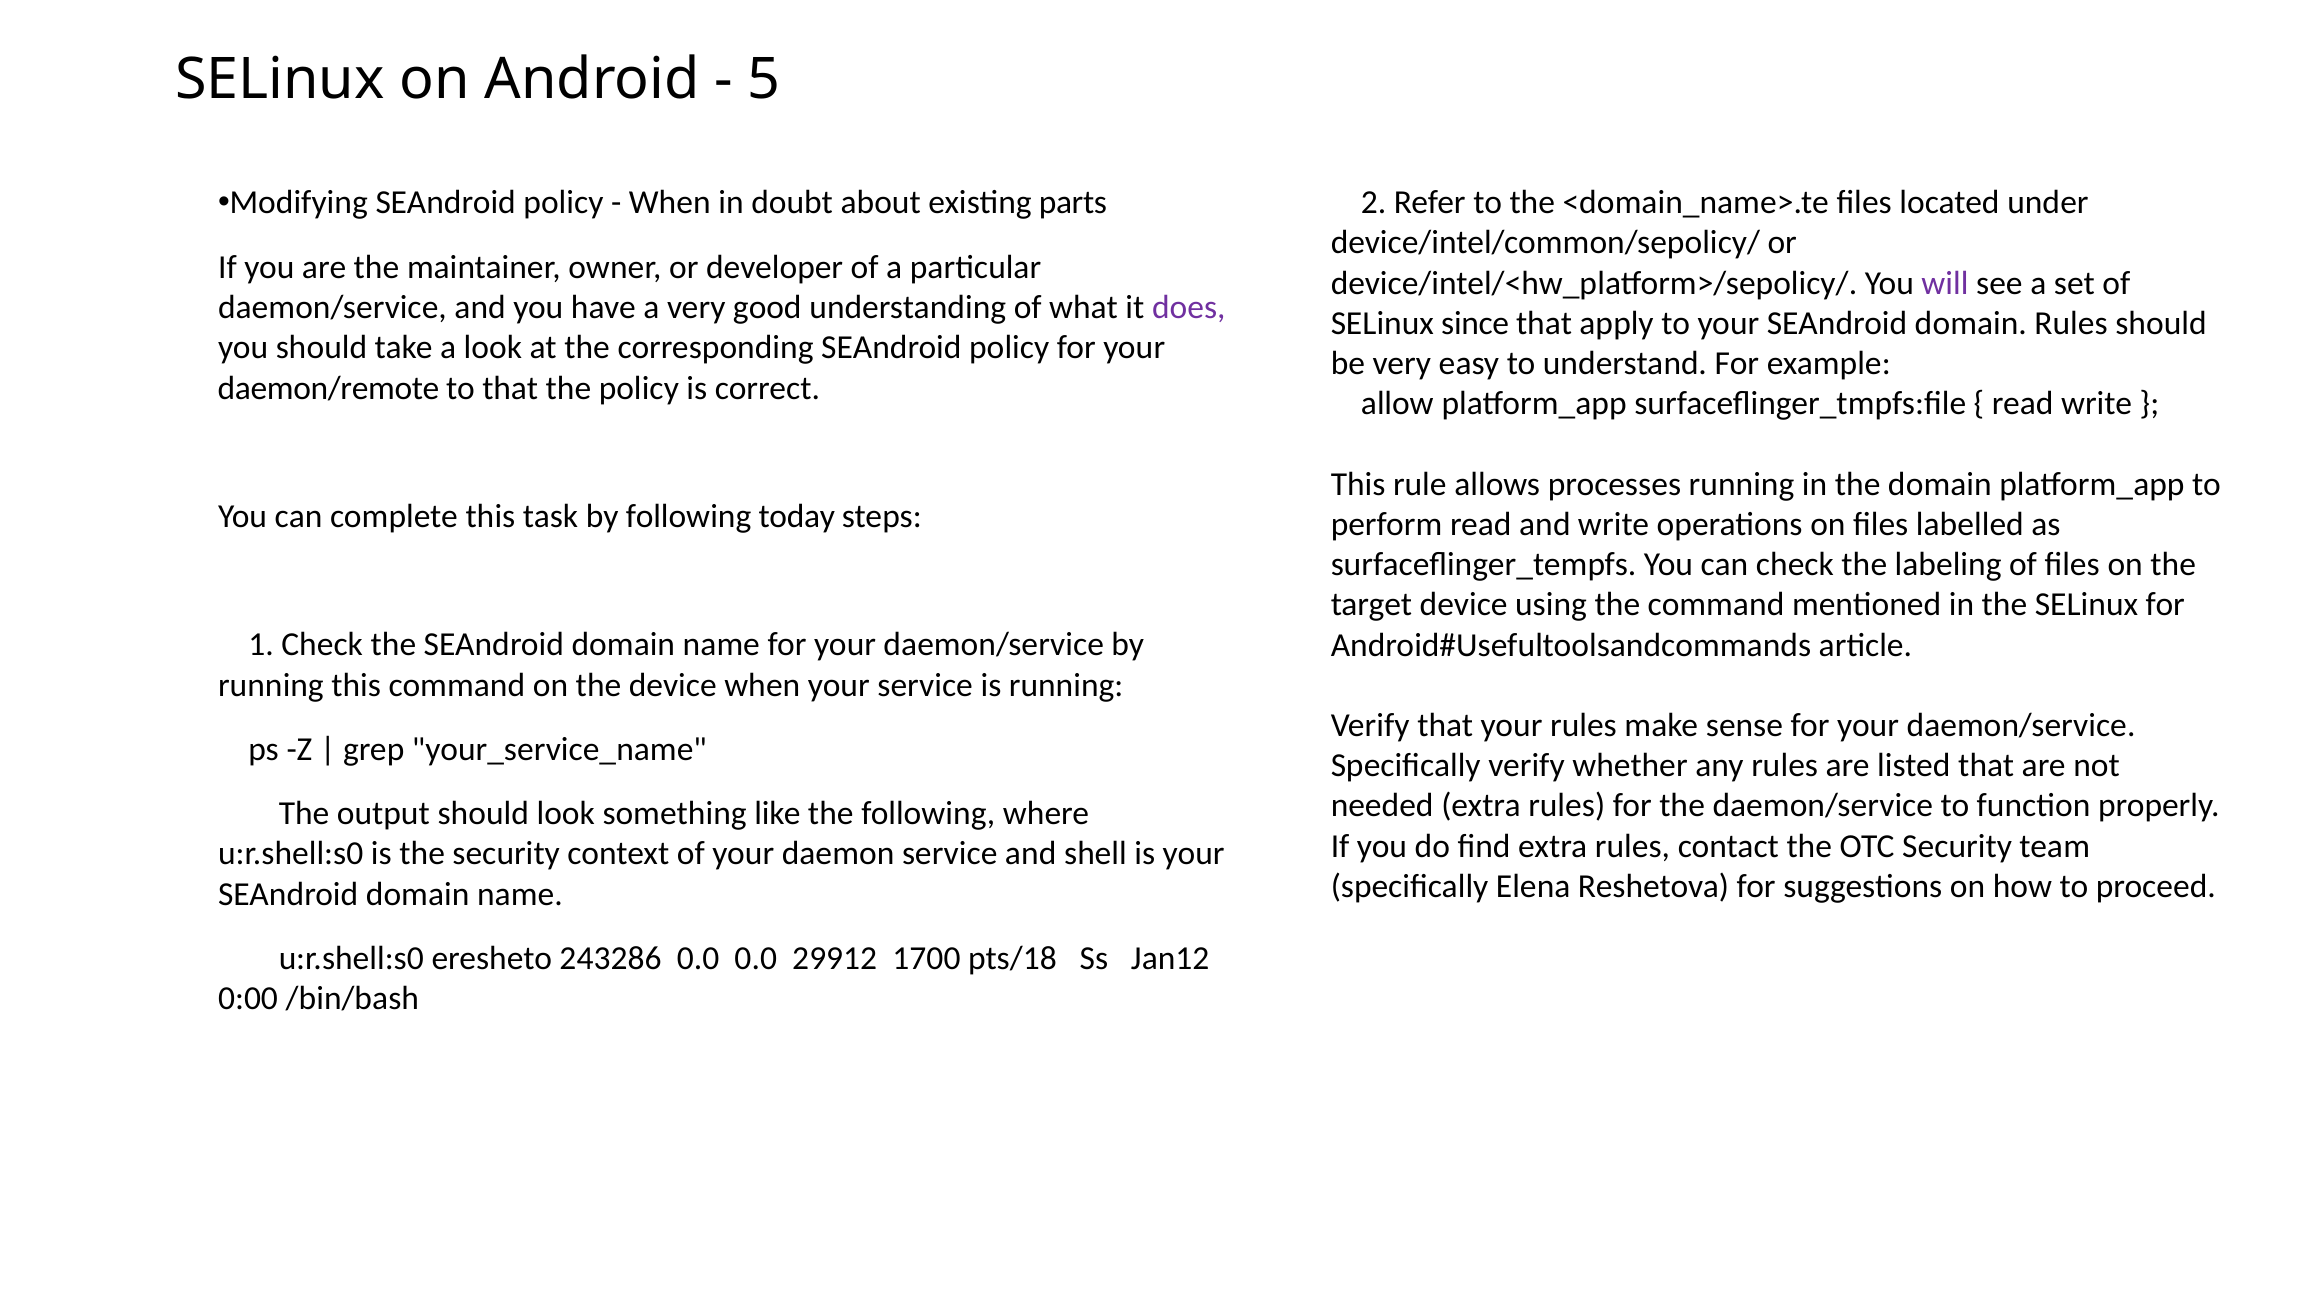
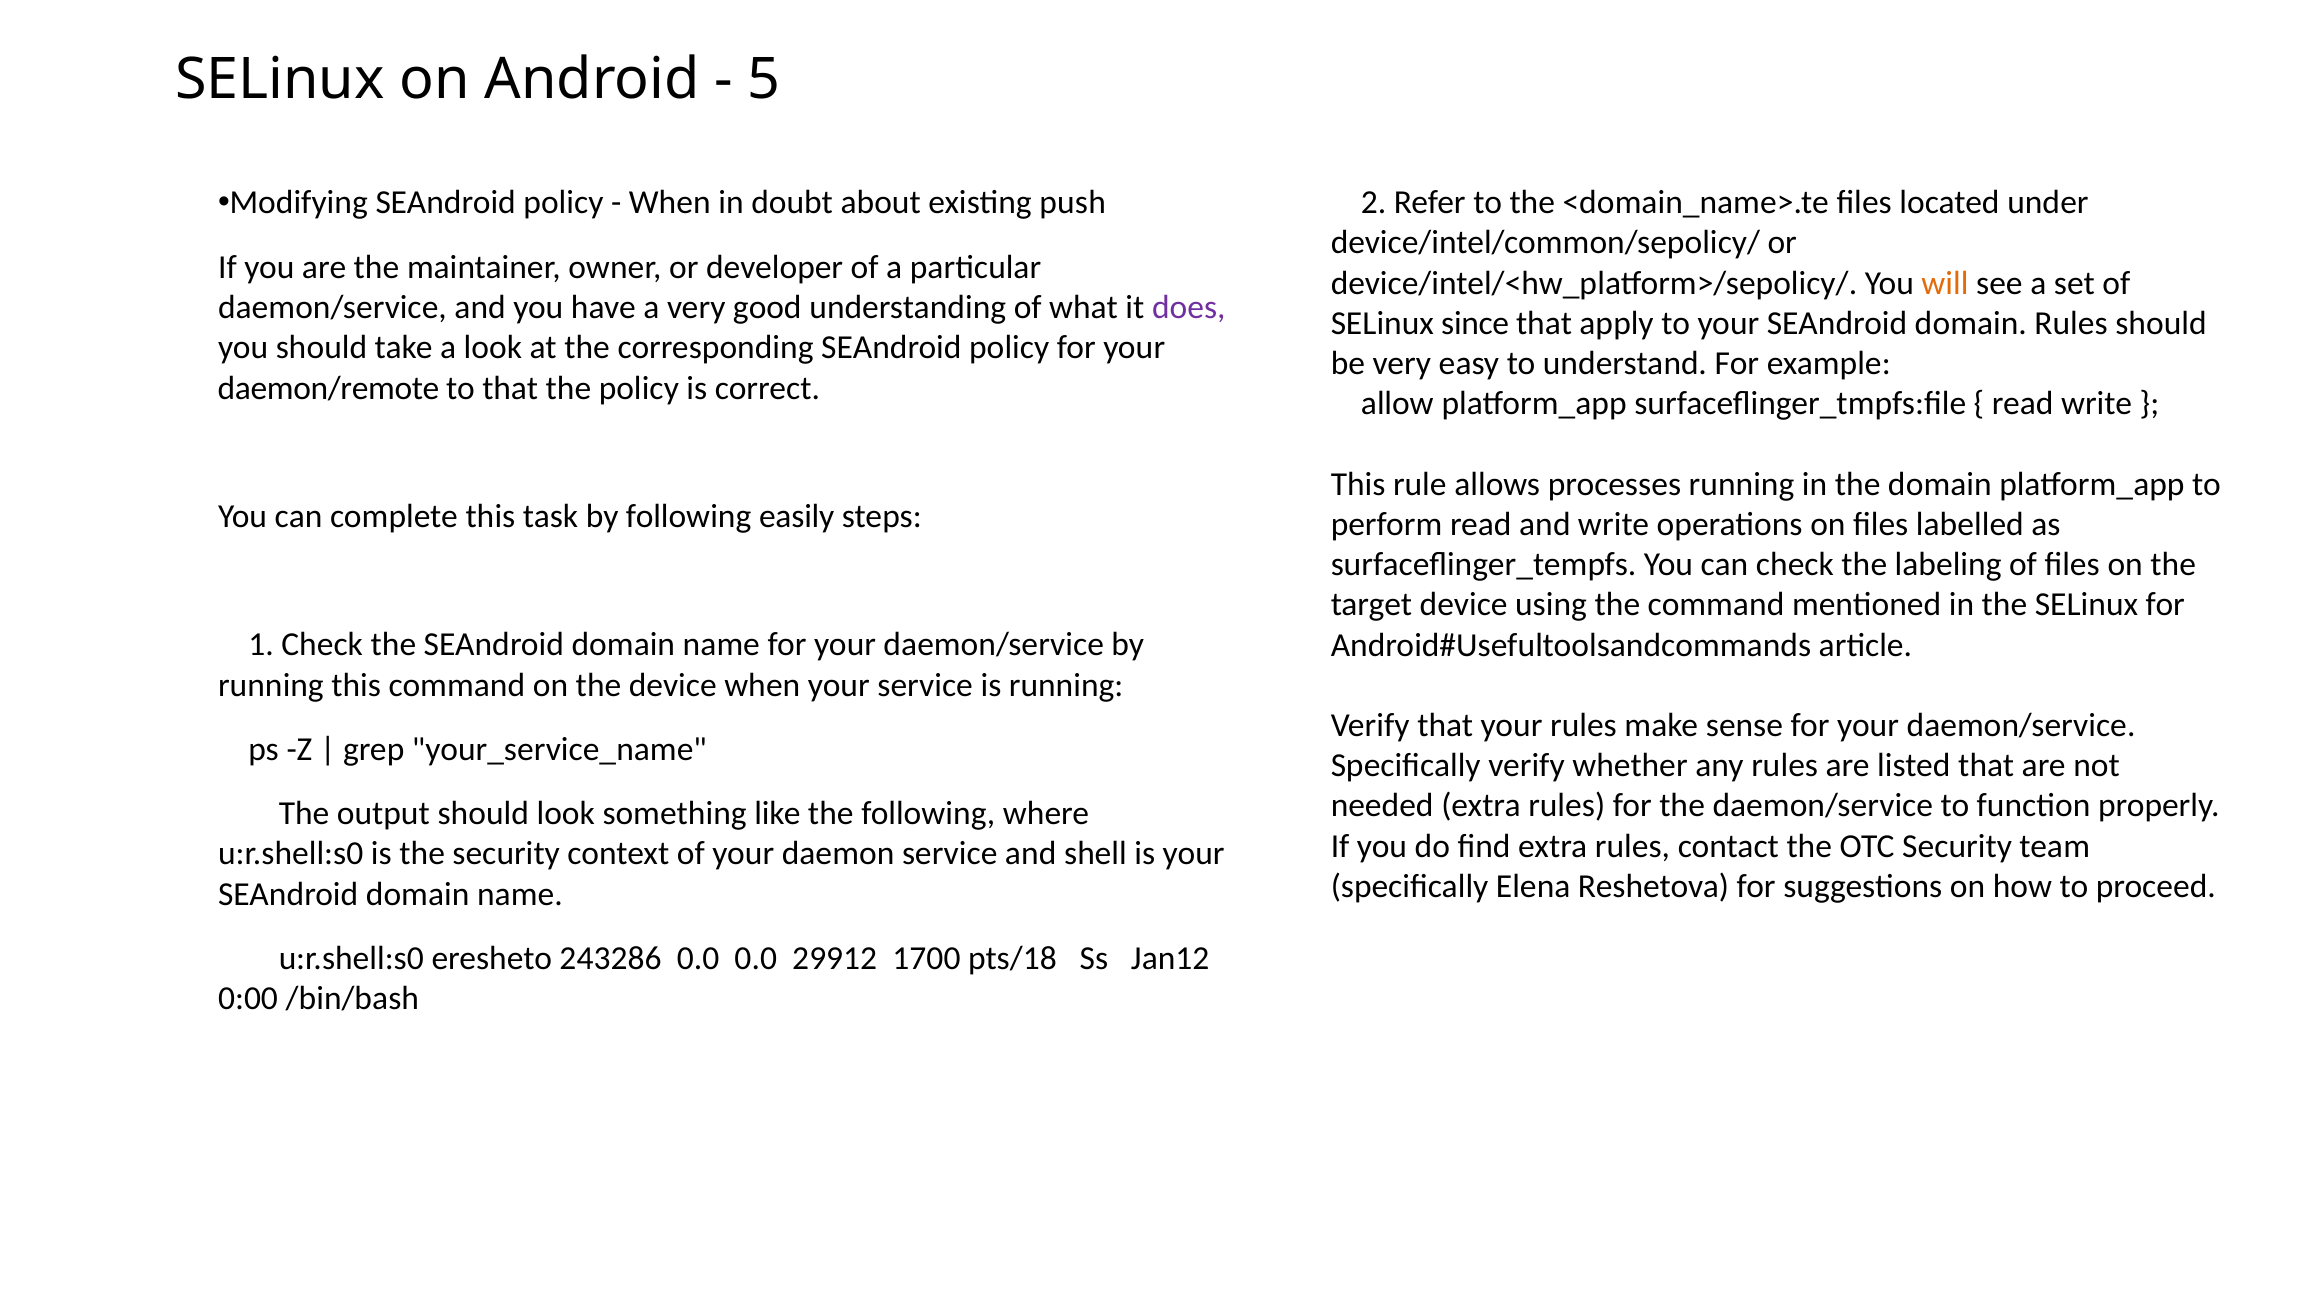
parts: parts -> push (1073, 203)
will colour: purple -> orange (1945, 283)
today: today -> easily (797, 516)
